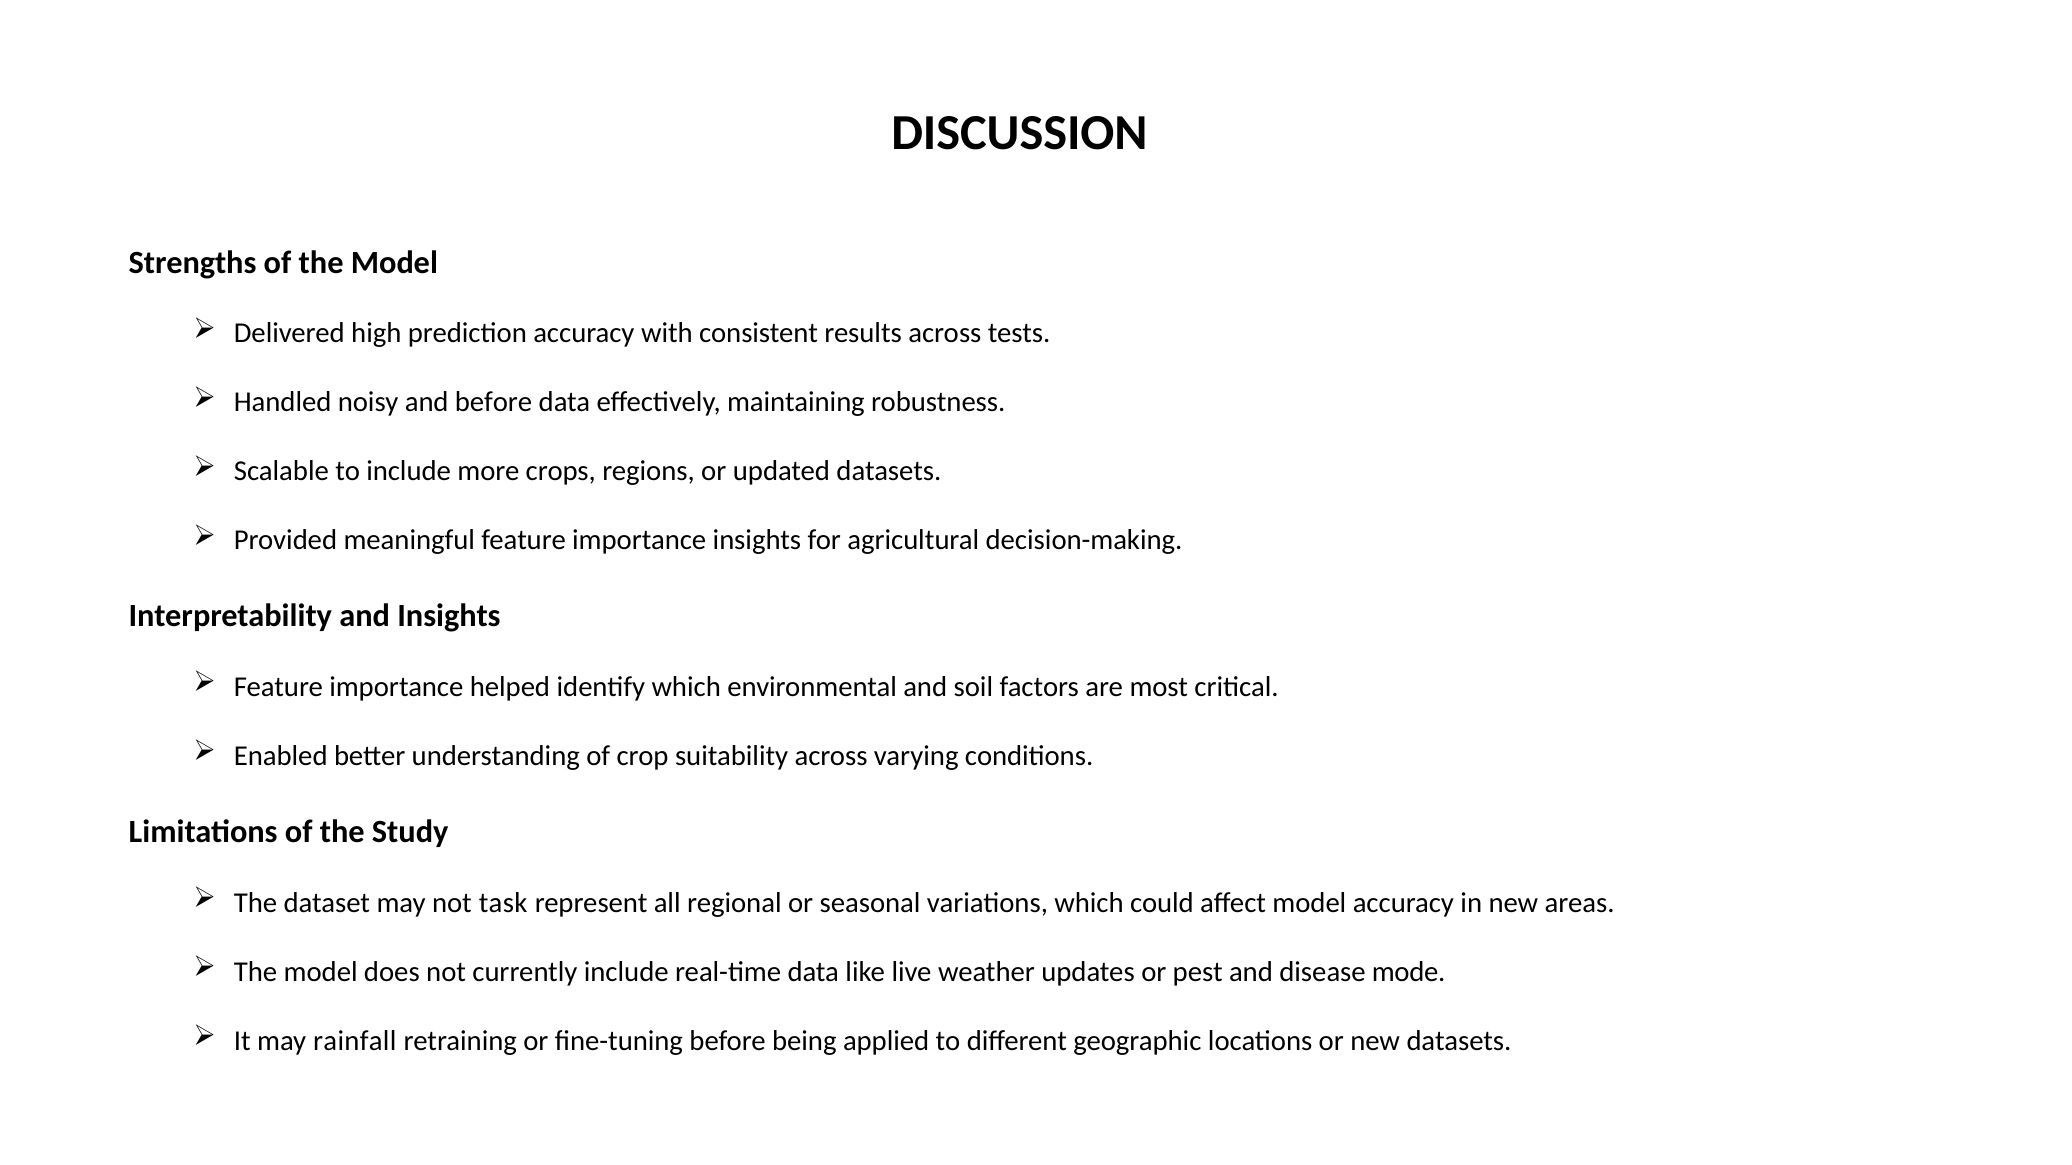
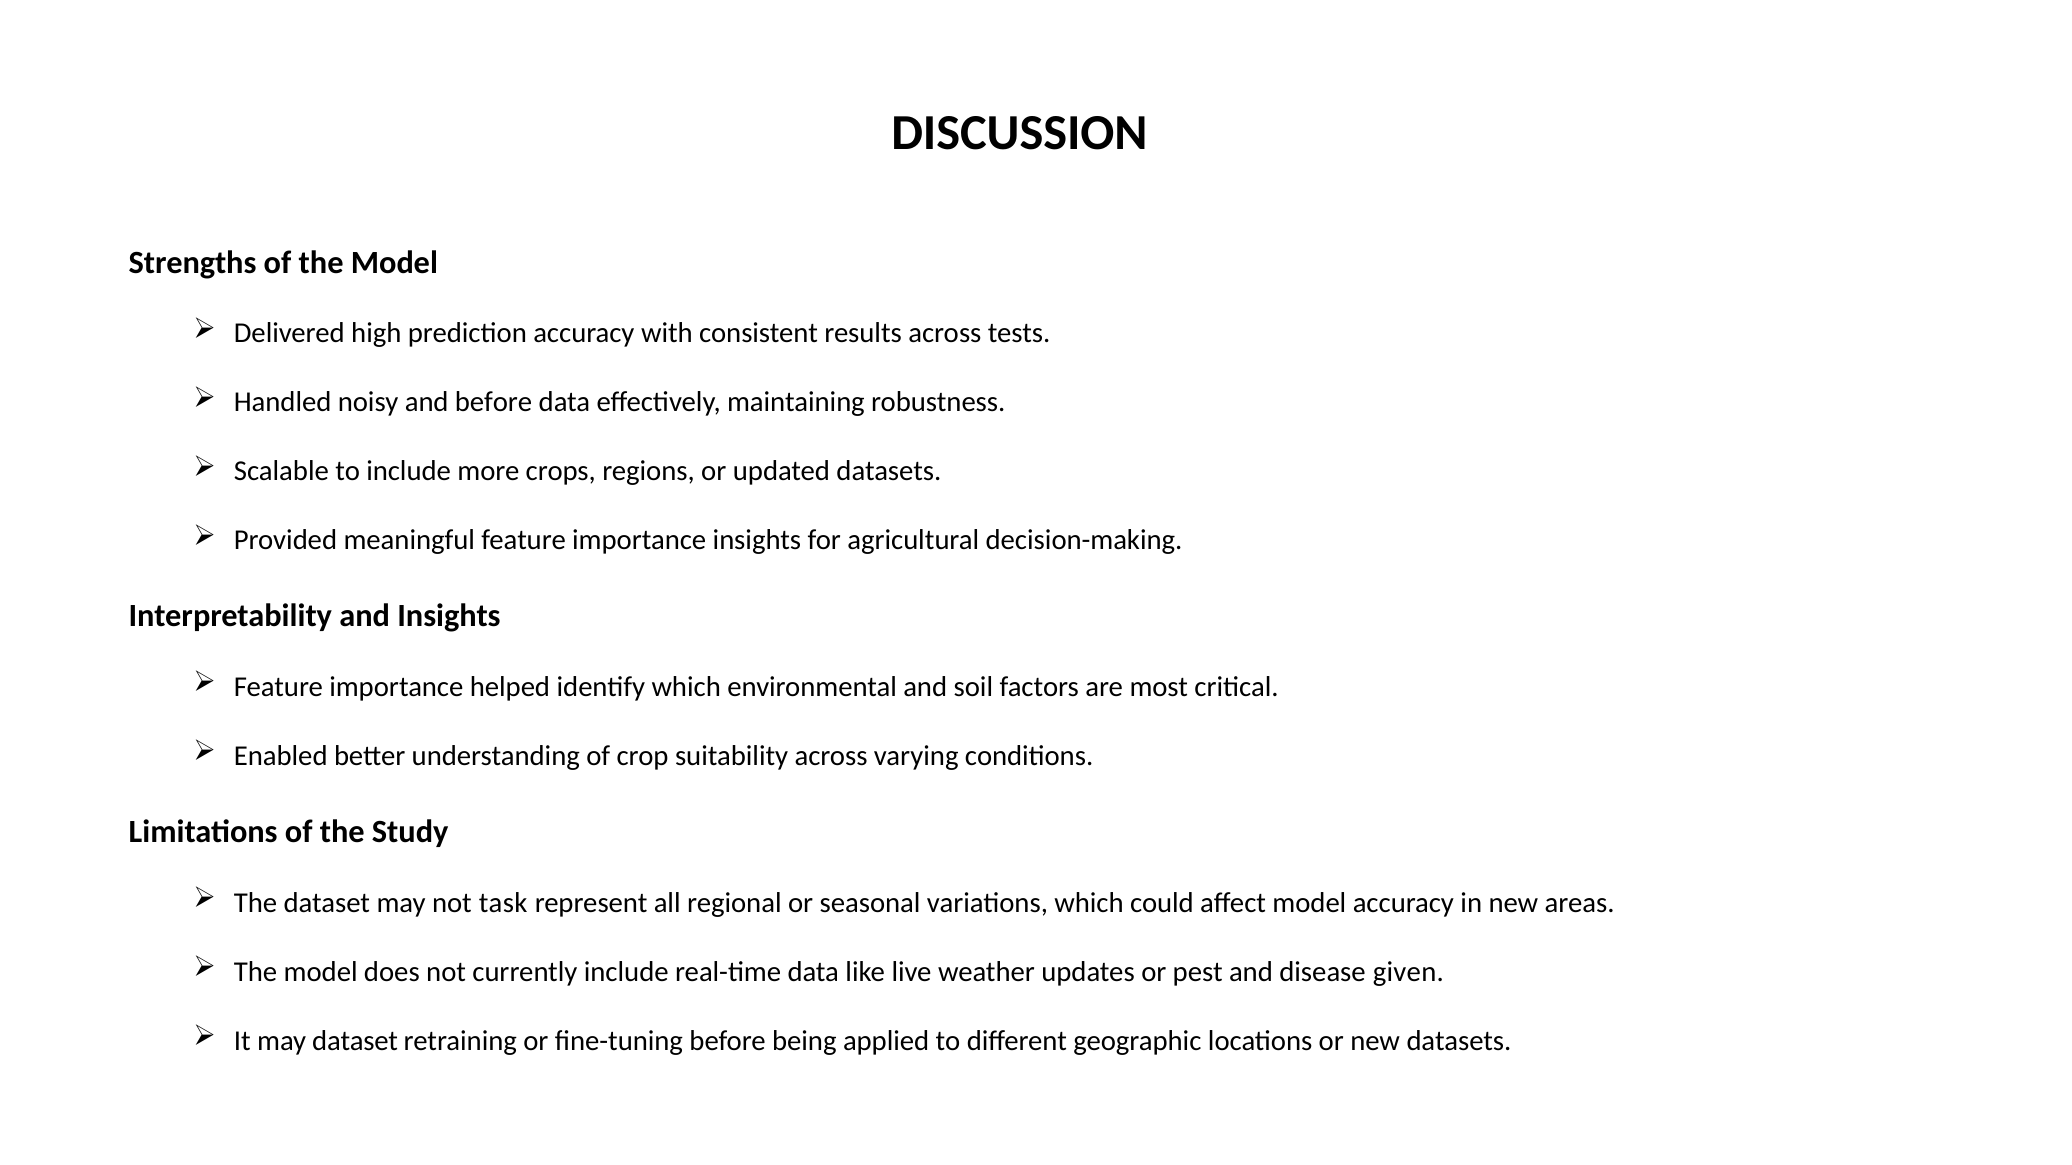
mode: mode -> given (1408, 972)
may rainfall: rainfall -> dataset (355, 1041)
